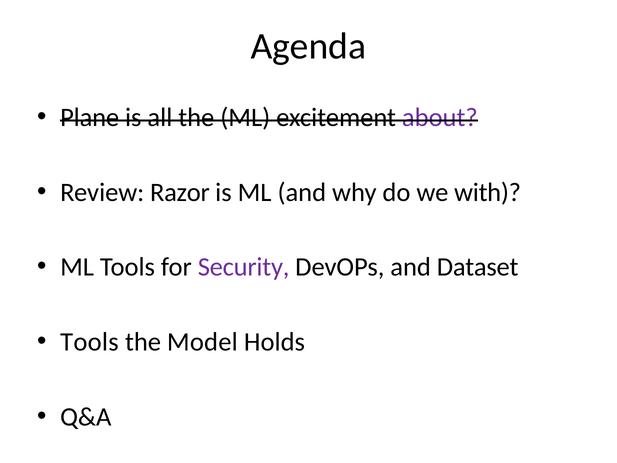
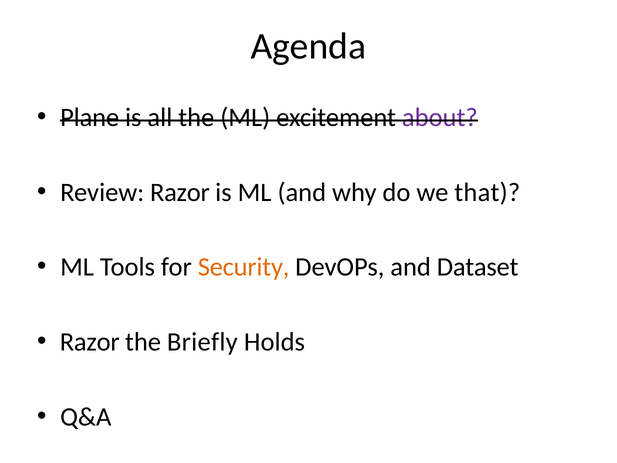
with: with -> that (487, 192)
Security colour: purple -> orange (244, 267)
Tools: Tools -> Razor (90, 342)
Model: Model -> Briefly (202, 342)
